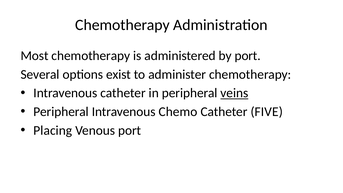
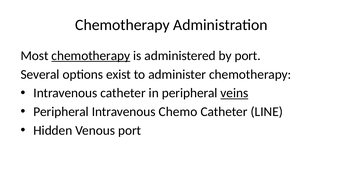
chemotherapy underline: none -> present (91, 56)
FIVE: FIVE -> LINE (267, 112)
Placing: Placing -> Hidden (53, 130)
